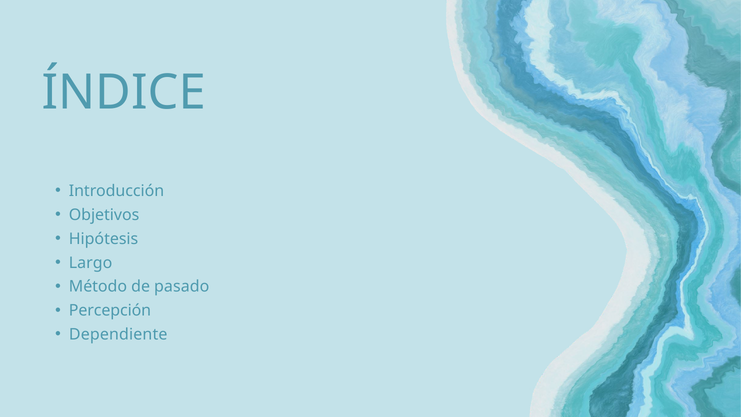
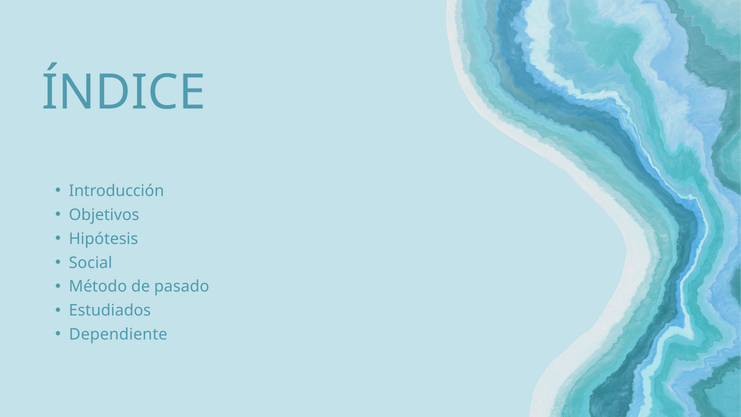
Largo: Largo -> Social (91, 263)
Percepción: Percepción -> Estudiados (110, 311)
